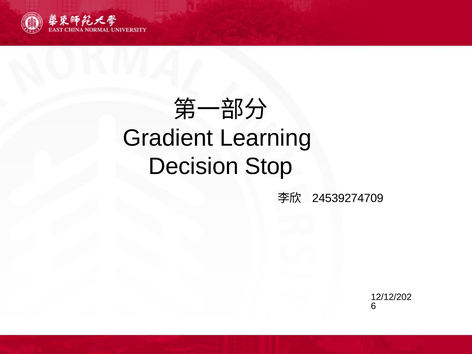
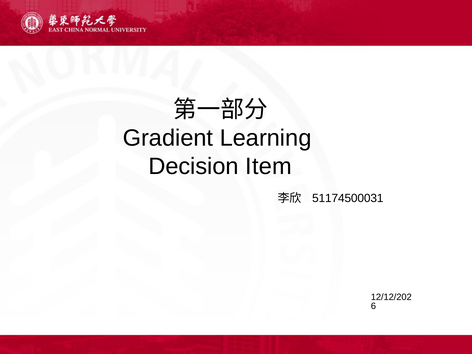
Stop: Stop -> Item (269, 166)
24539274709: 24539274709 -> 51174500031 (348, 198)
